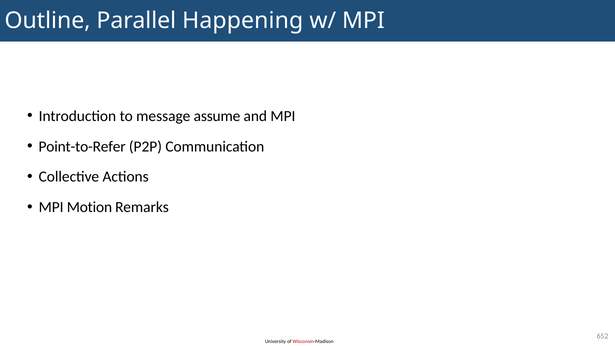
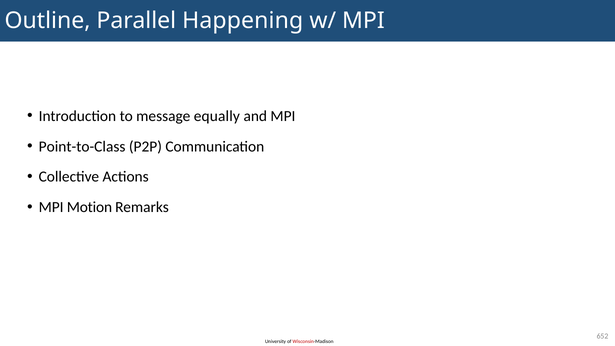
assume: assume -> equally (217, 116)
Point-to-Refer: Point-to-Refer -> Point-to-Class (82, 146)
